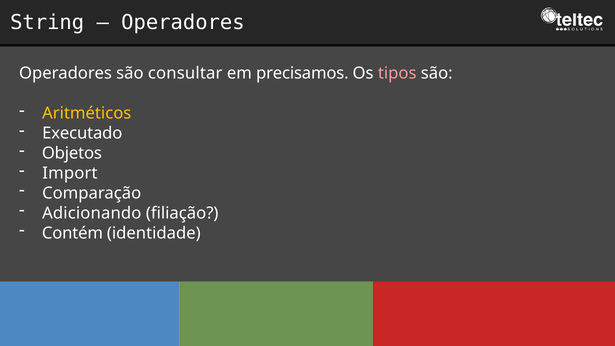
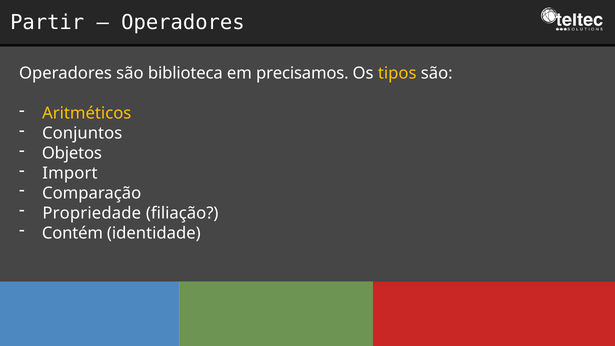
String: String -> Partir (47, 22)
consultar: consultar -> biblioteca (185, 73)
tipos colour: pink -> yellow (397, 73)
Executado: Executado -> Conjuntos (82, 133)
Adicionando: Adicionando -> Propriedade (92, 213)
